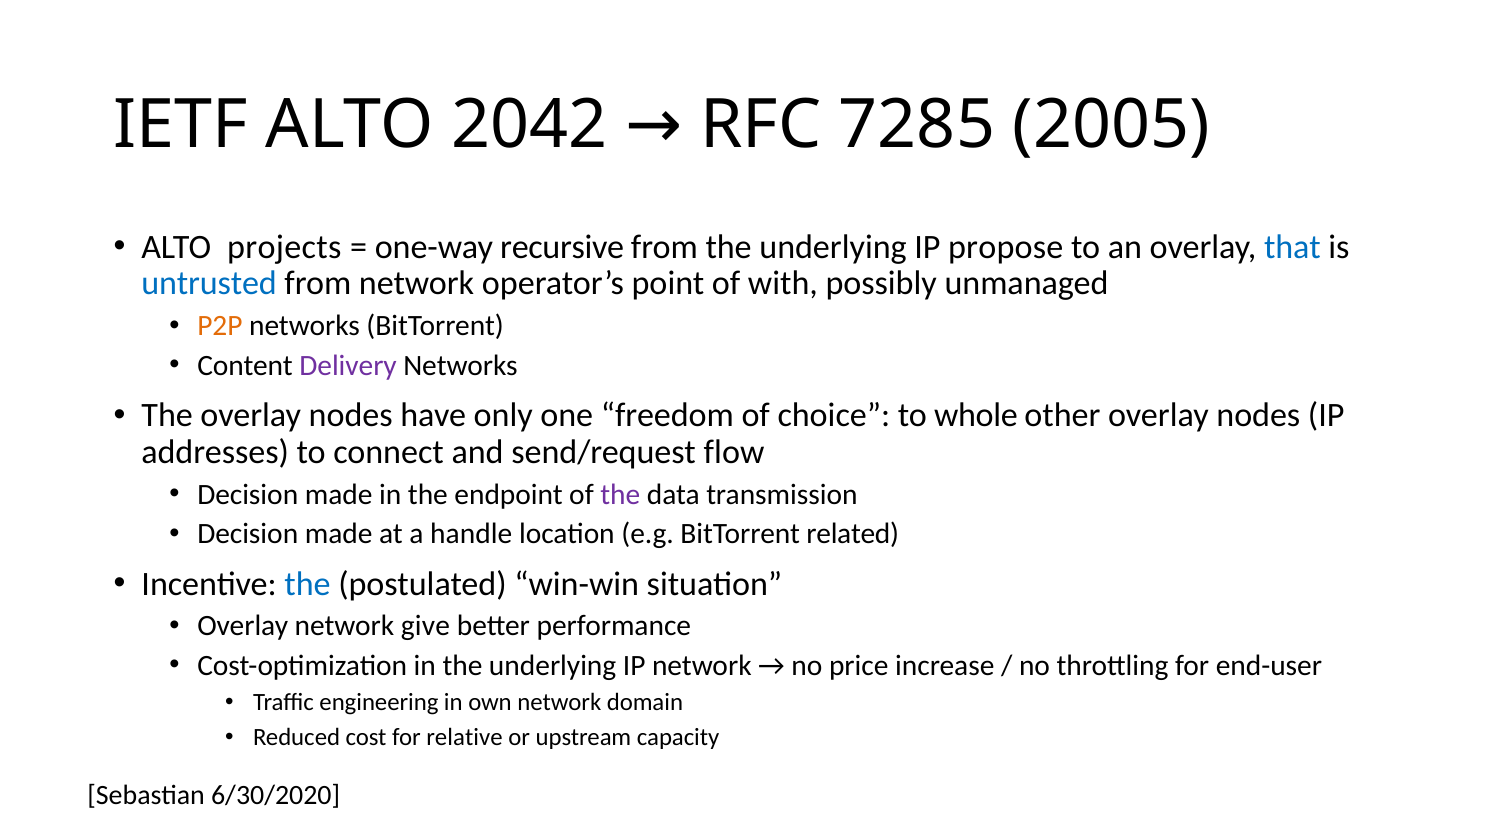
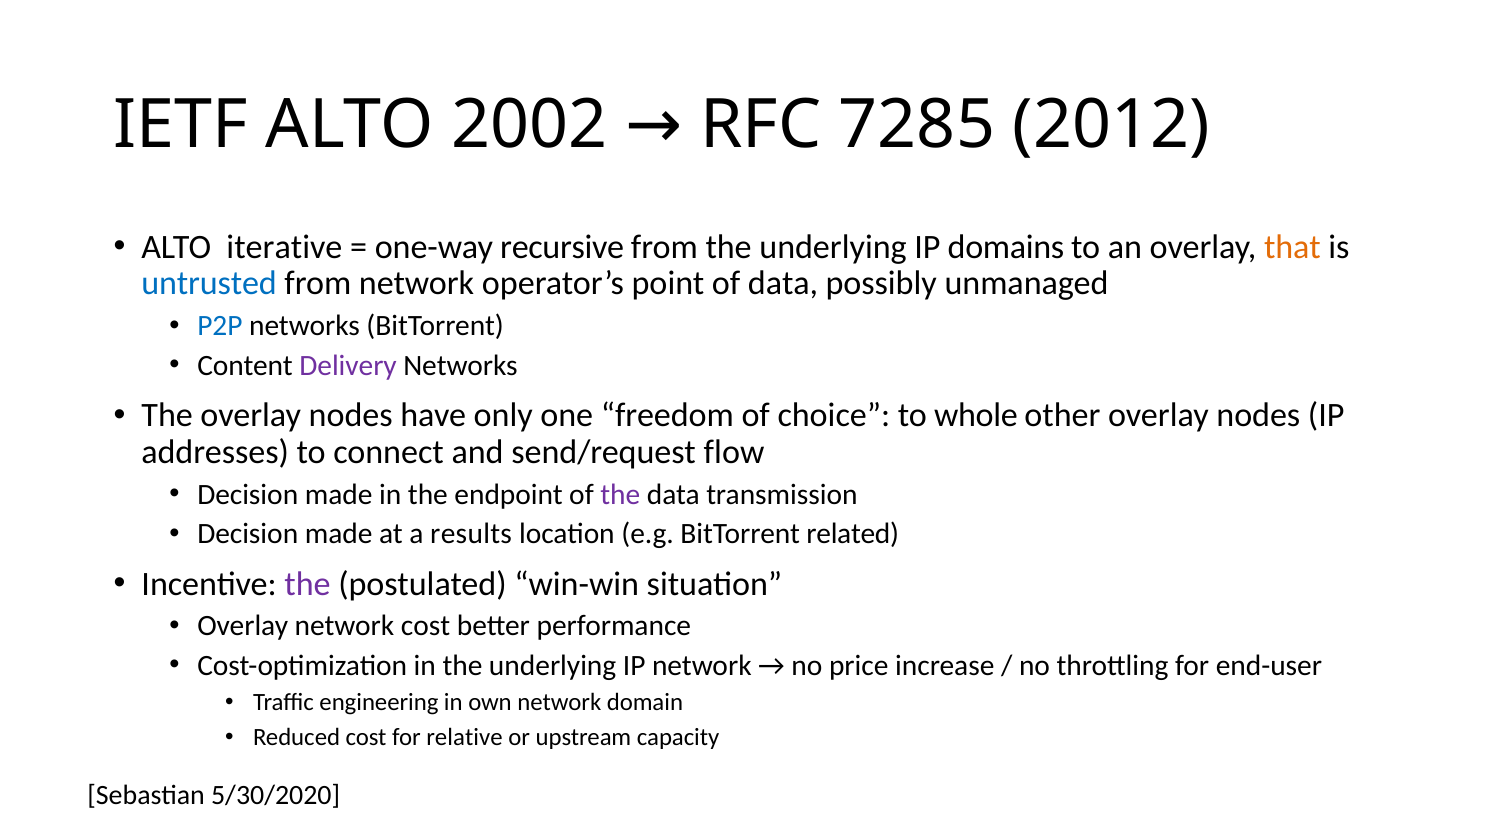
2042: 2042 -> 2002 (529, 125)
2005: 2005 -> 2012 (1111, 125)
projects: projects -> iterative (284, 247)
propose: propose -> domains (1006, 247)
that colour: blue -> orange (1292, 247)
of with: with -> data (783, 284)
P2P colour: orange -> blue (220, 326)
handle: handle -> results (471, 534)
the colour: blue -> purple (308, 583)
network give: give -> cost (426, 626)
6/30/2020: 6/30/2020 -> 5/30/2020 (276, 795)
